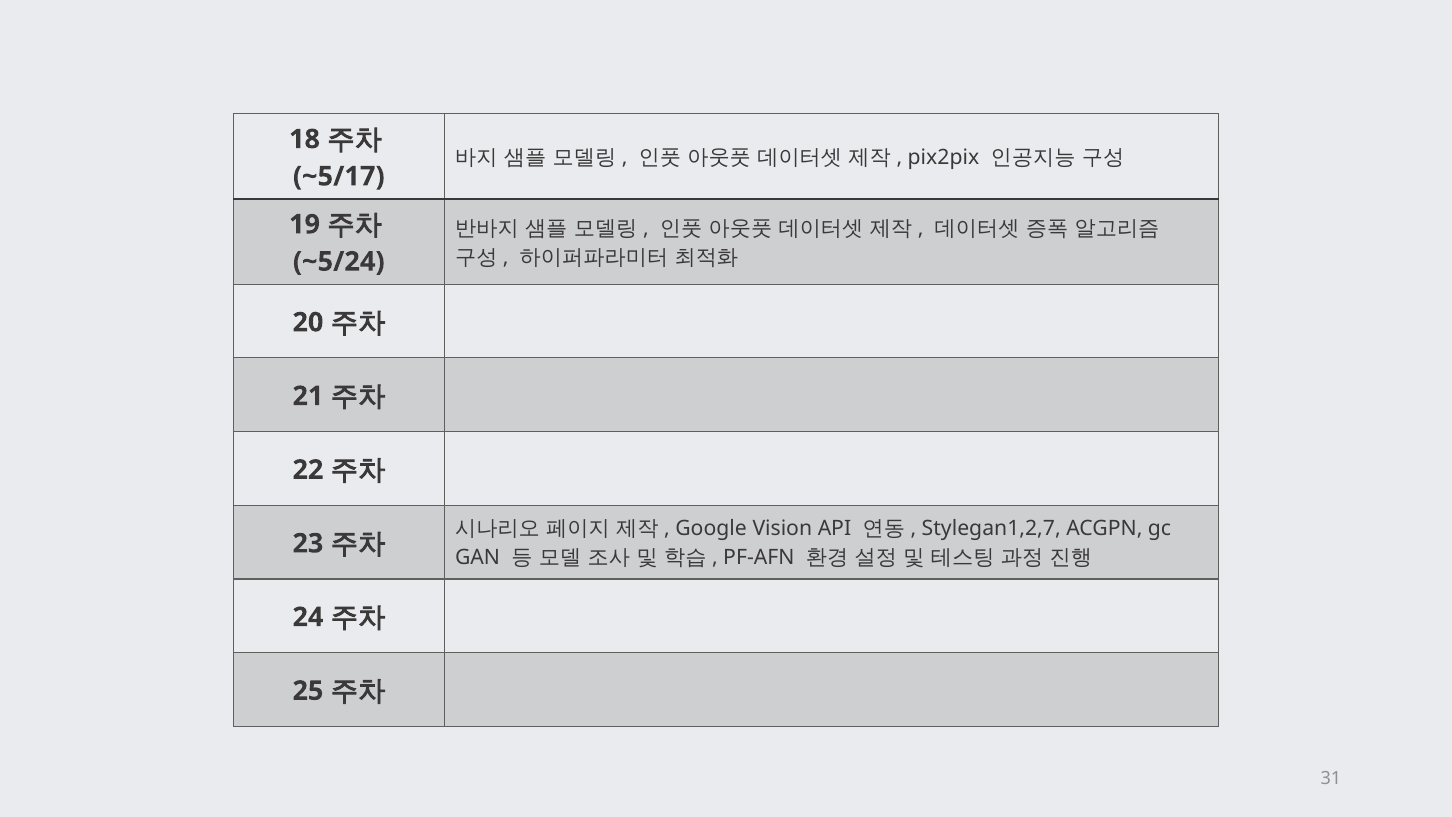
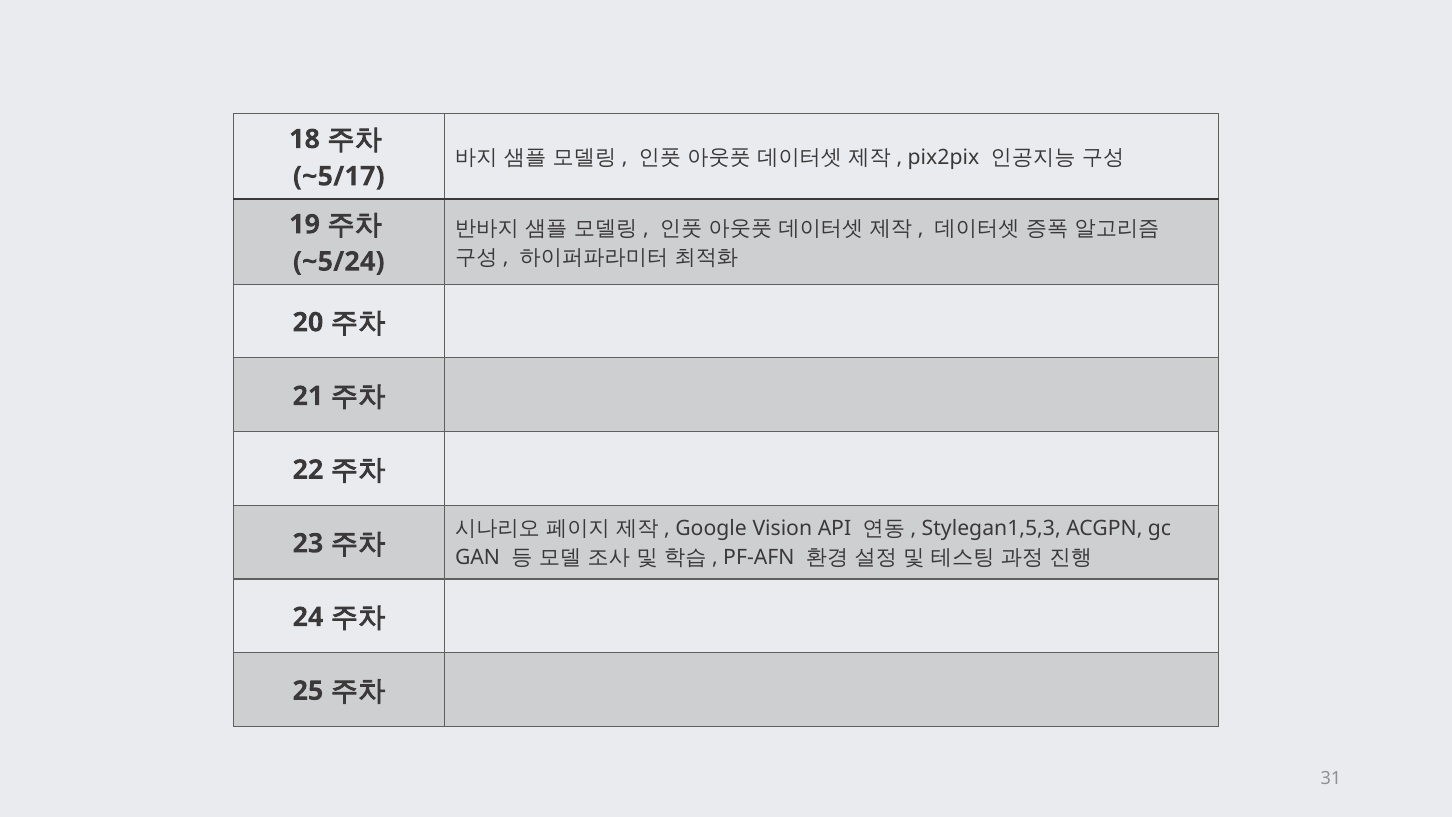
Stylegan1,2,7: Stylegan1,2,7 -> Stylegan1,5,3 (991, 529)
